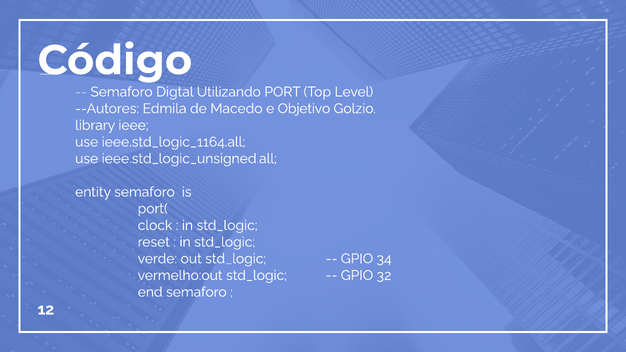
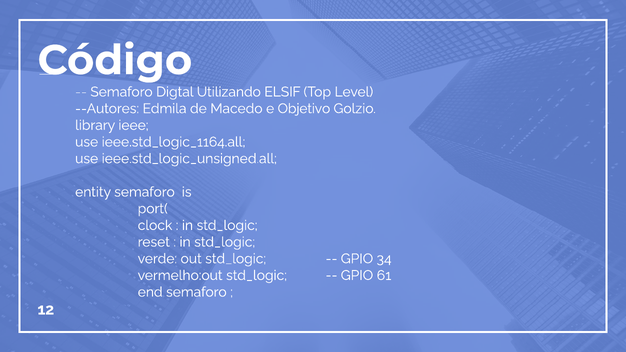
PORT: PORT -> ELSIF (282, 92)
32: 32 -> 61 (384, 275)
